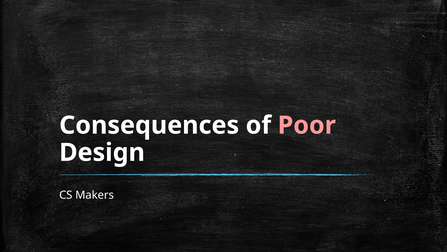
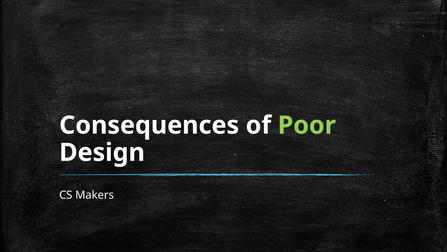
Poor colour: pink -> light green (307, 125)
